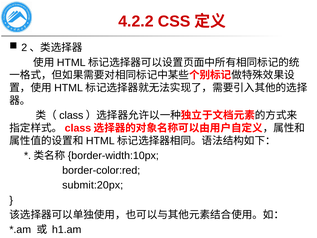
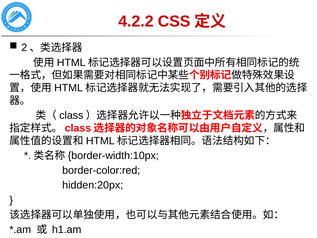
submit:20px: submit:20px -> hidden:20px (93, 185)
